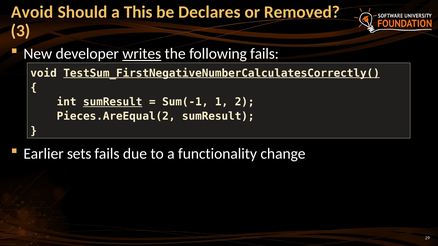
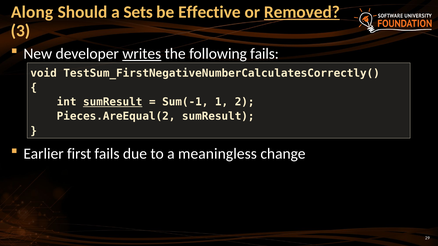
Avoid: Avoid -> Along (32, 12)
This: This -> Sets (138, 12)
Declares: Declares -> Effective (209, 12)
Removed underline: none -> present (302, 12)
TestSum_FirstNegativeNumberCalculatesCorrectly( underline: present -> none (222, 73)
sets: sets -> first (79, 154)
functionality: functionality -> meaningless (217, 154)
